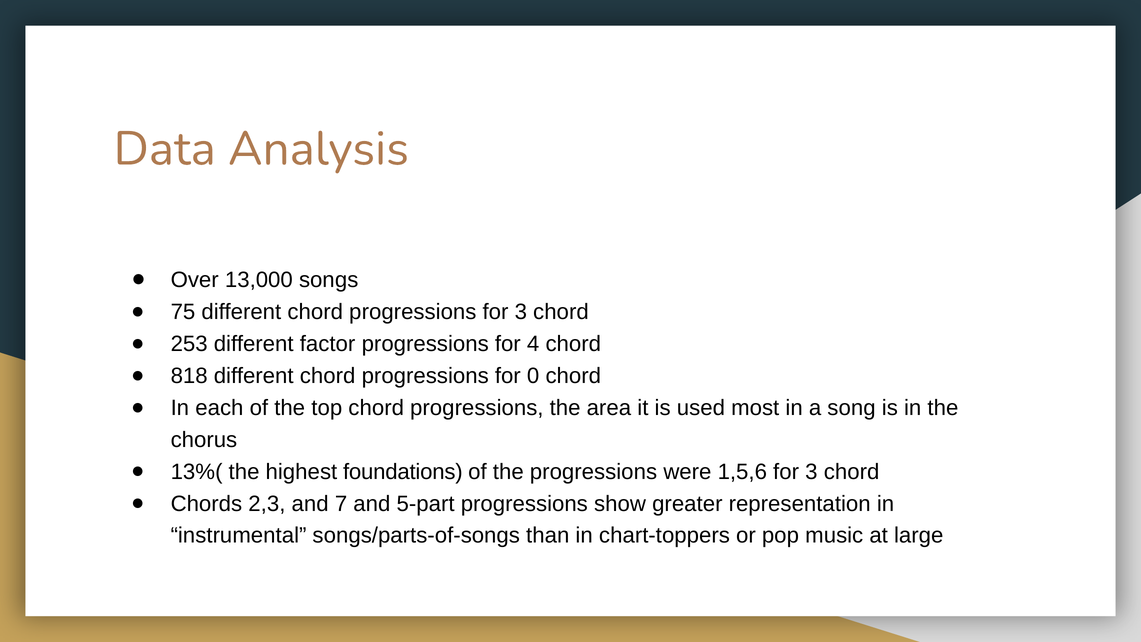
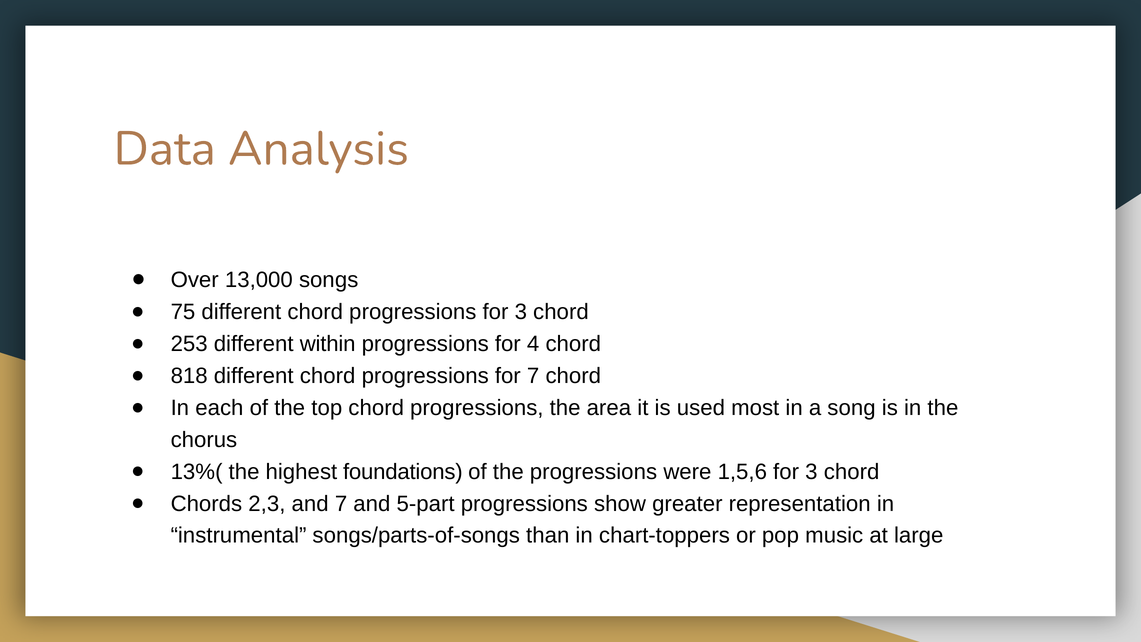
factor: factor -> within (328, 344)
for 0: 0 -> 7 (533, 376)
